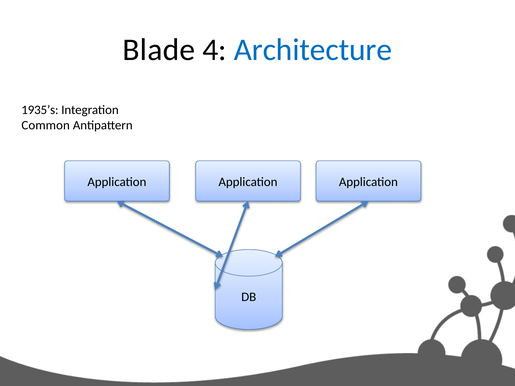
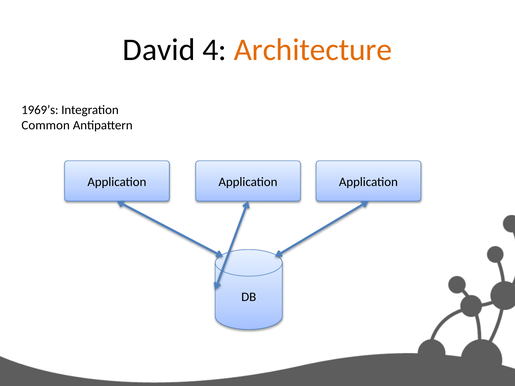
Blade: Blade -> David (159, 50)
Architecture colour: blue -> orange (313, 50)
1935’s: 1935’s -> 1969’s (40, 110)
